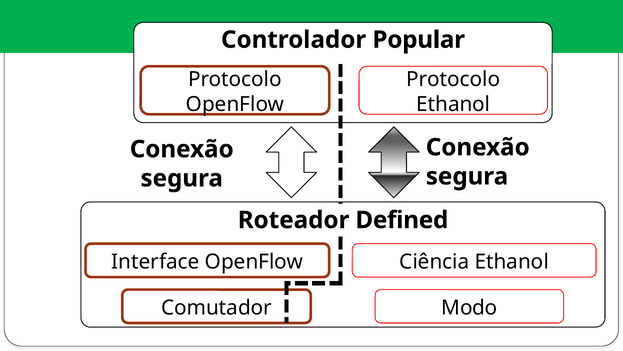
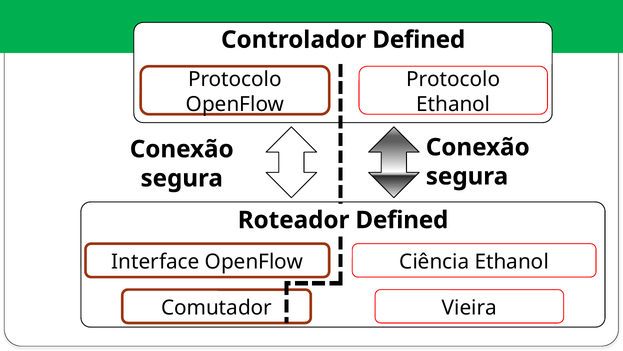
Controlador Popular: Popular -> Defined (419, 40)
Modo: Modo -> Vieira (469, 307)
